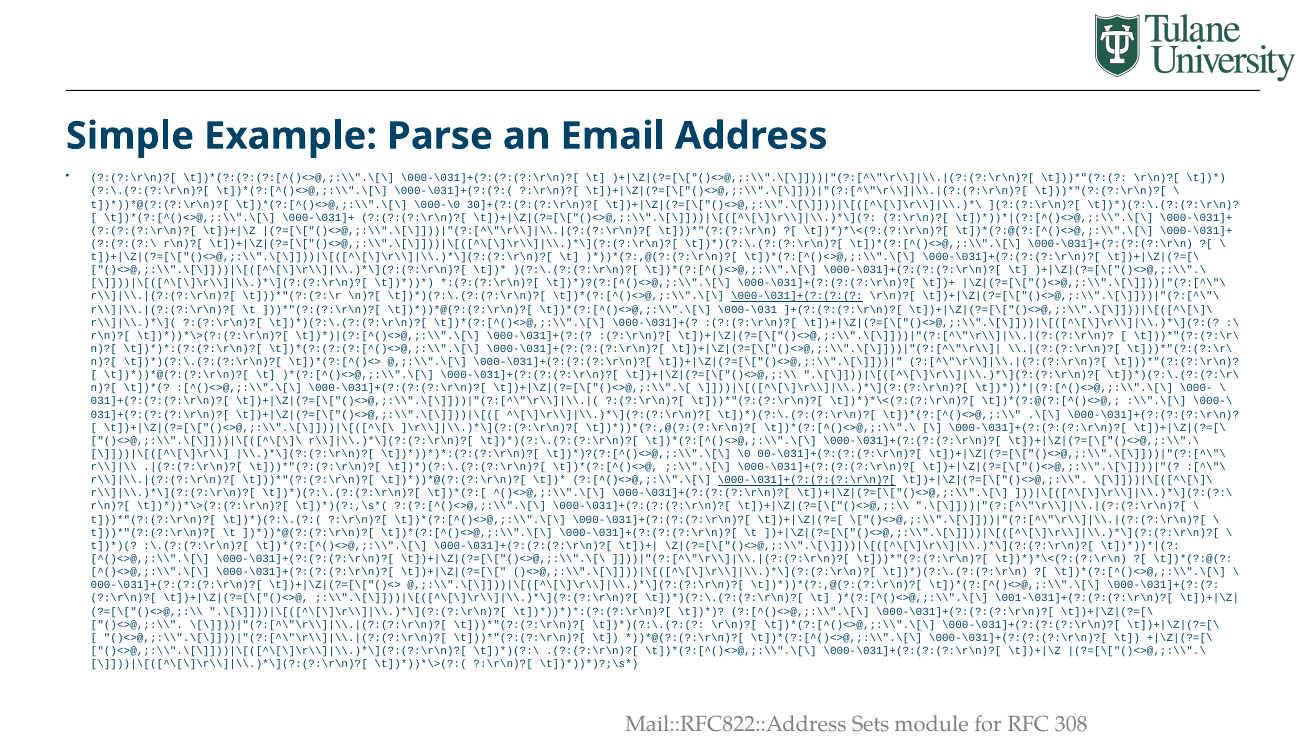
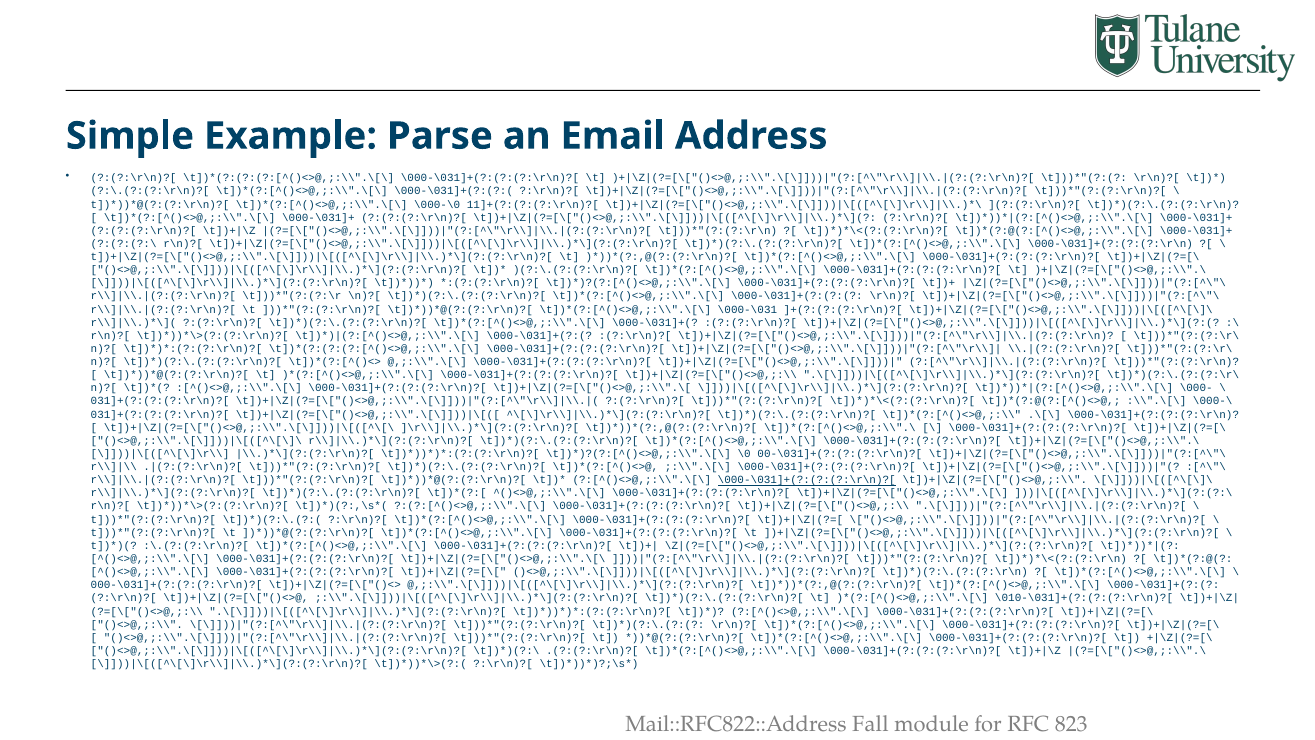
30]+(?:(?:(?:\r\n)?[: 30]+(?:(?:(?:\r\n)?[ -> 11]+(?:(?:(?:\r\n)?[ (533, 204)
\000-\031]+(?:(?:( underline: present -> none (797, 296)
\001-\031]+(?:(?:(?:\r\n)?[: \001-\031]+(?:(?:(?:\r\n)?[ -> \010-\031]+(?:(?:(?:\r\n)?[ (1084, 598)
Sets: Sets -> Fall (870, 724)
308: 308 -> 823 (1071, 724)
